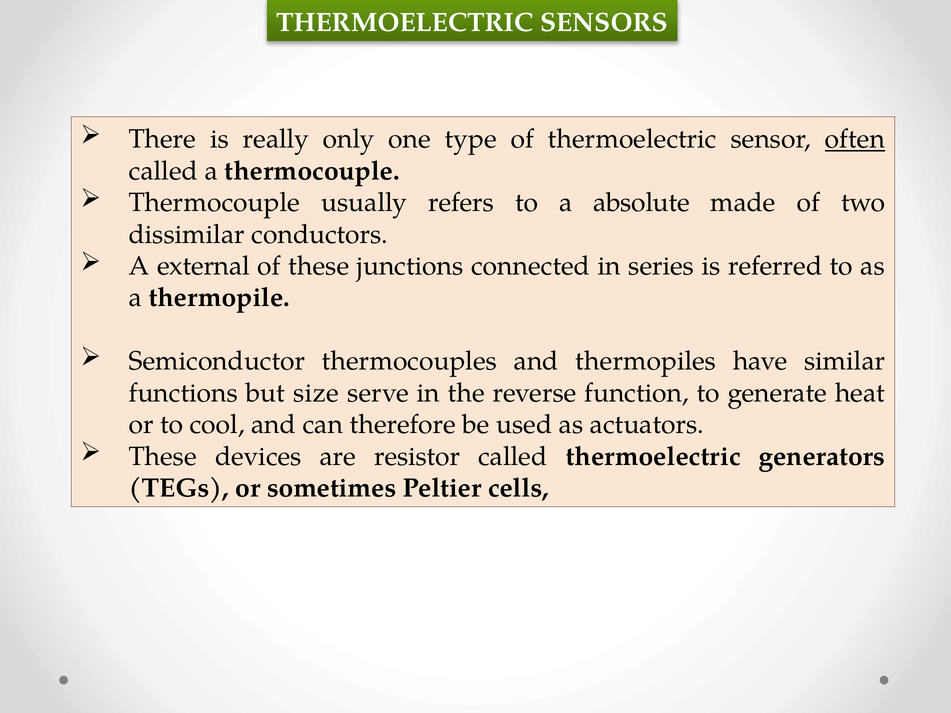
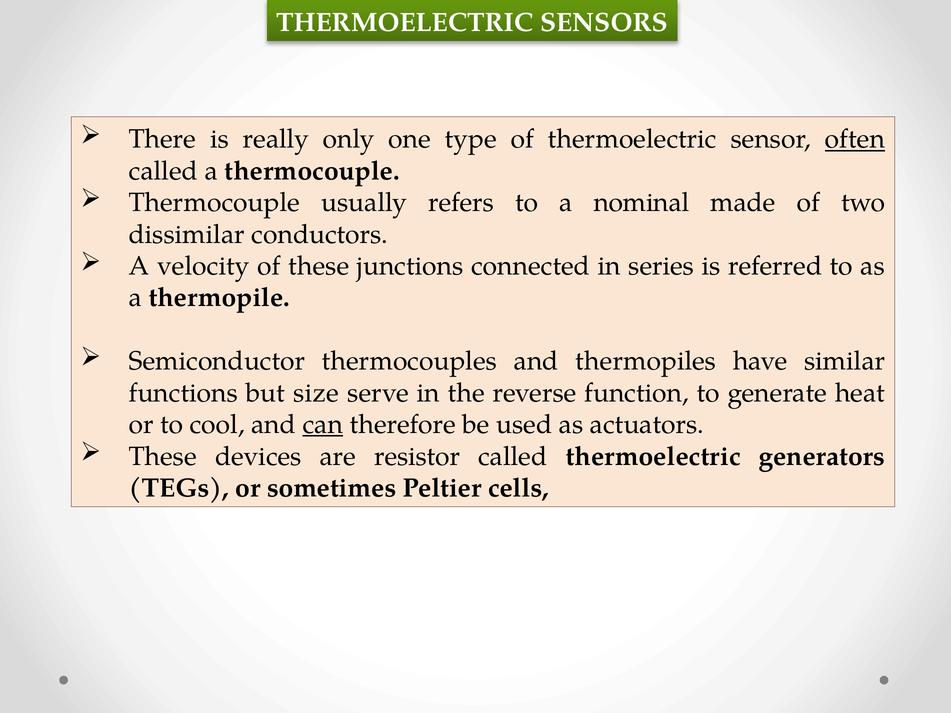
absolute: absolute -> nominal (641, 203)
external: external -> velocity (203, 266)
can underline: none -> present (323, 425)
